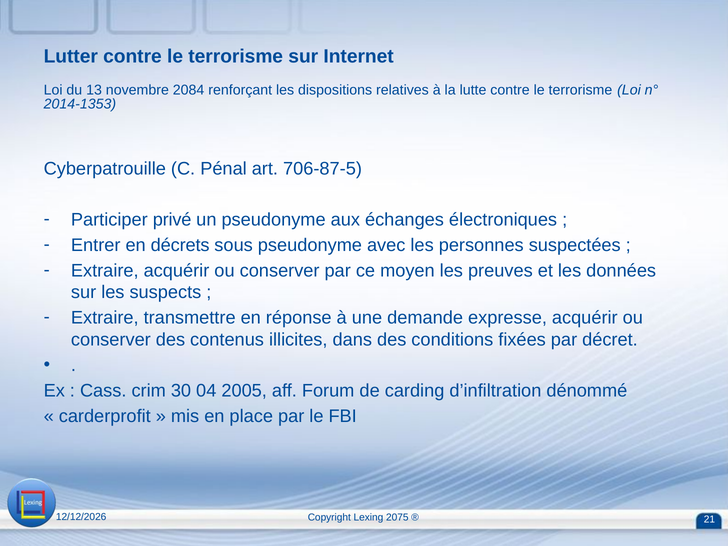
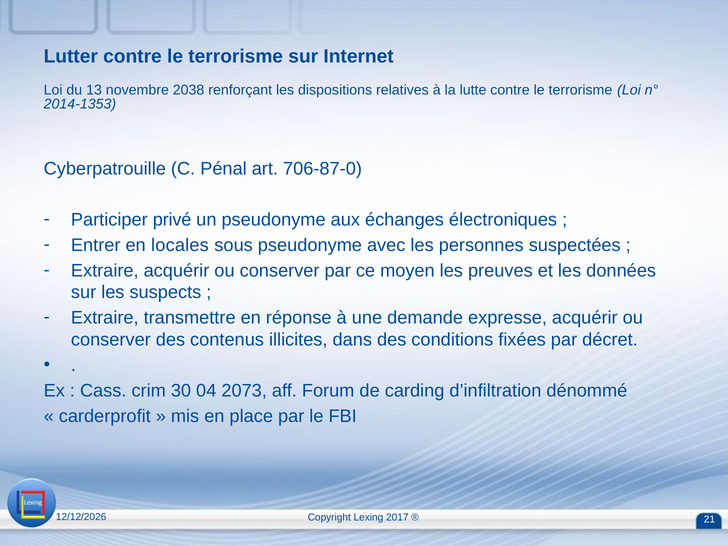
2084: 2084 -> 2038 (189, 90)
706-87-5: 706-87-5 -> 706-87-0 (322, 169)
décrets: décrets -> locales (180, 245)
2005: 2005 -> 2073 (244, 391)
2075: 2075 -> 2017 (397, 517)
